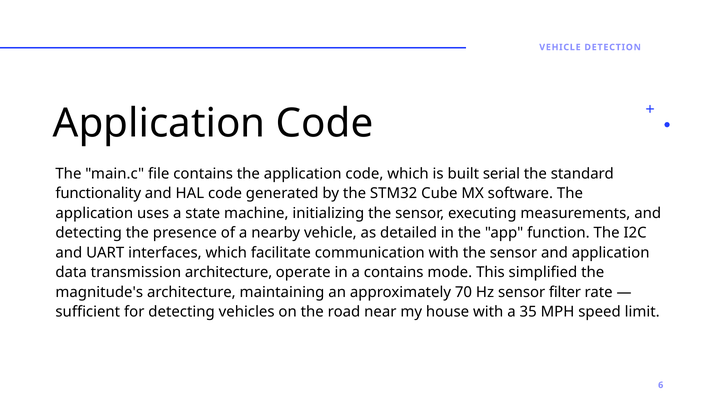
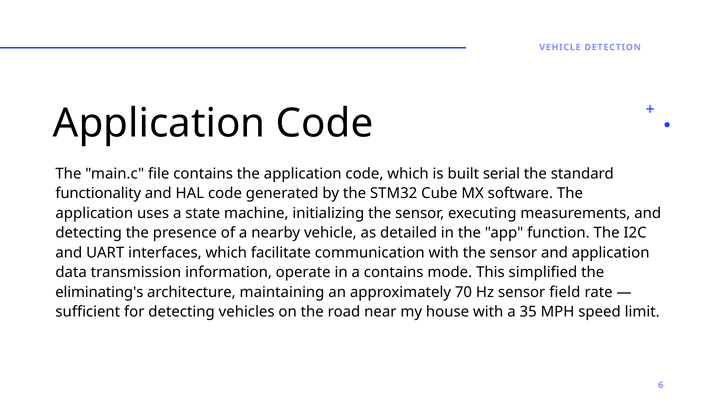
transmission architecture: architecture -> information (229, 272)
magnitude's: magnitude's -> eliminating's (99, 292)
filter: filter -> field (565, 292)
